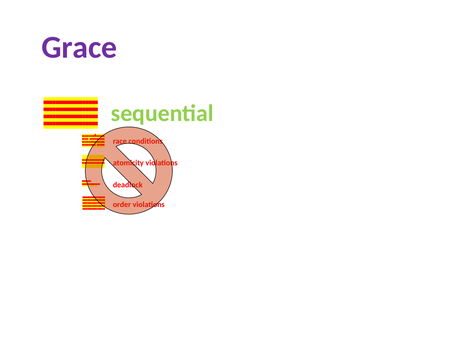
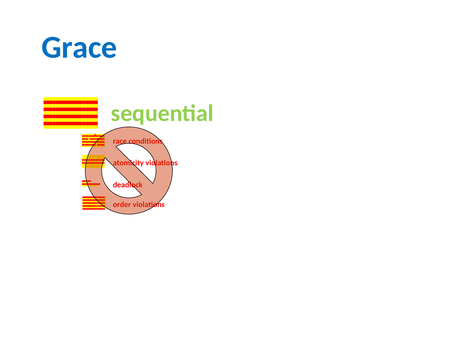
Grace colour: purple -> blue (79, 47)
